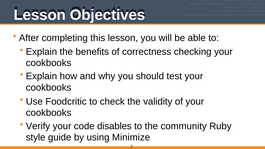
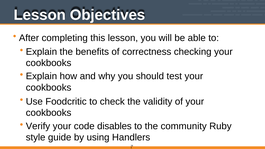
Minimize: Minimize -> Handlers (131, 137)
